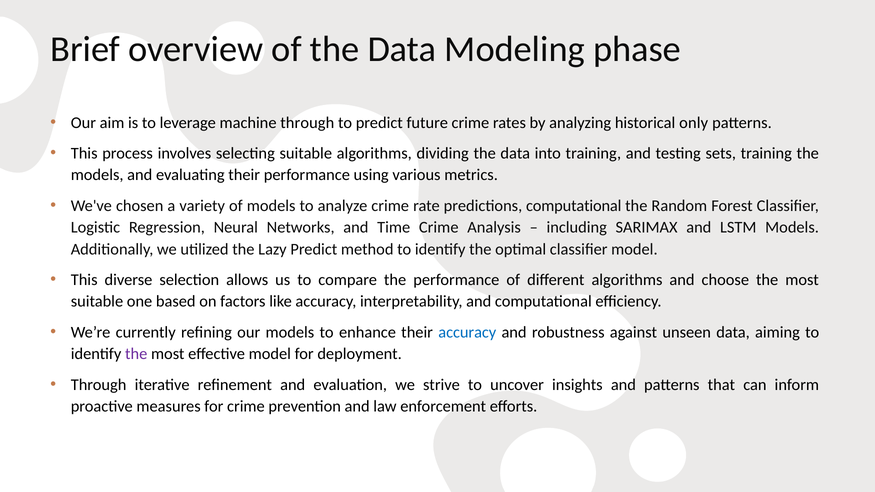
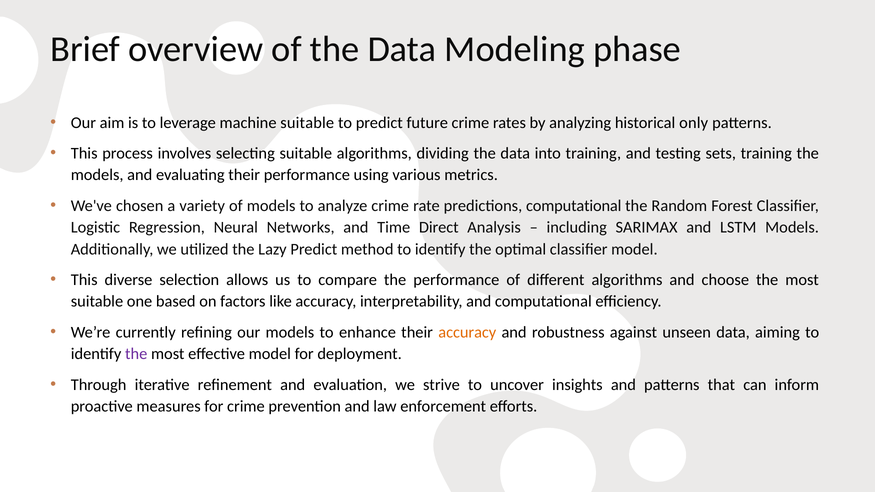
machine through: through -> suitable (307, 123)
Time Crime: Crime -> Direct (439, 228)
accuracy colour: blue -> orange (467, 332)
